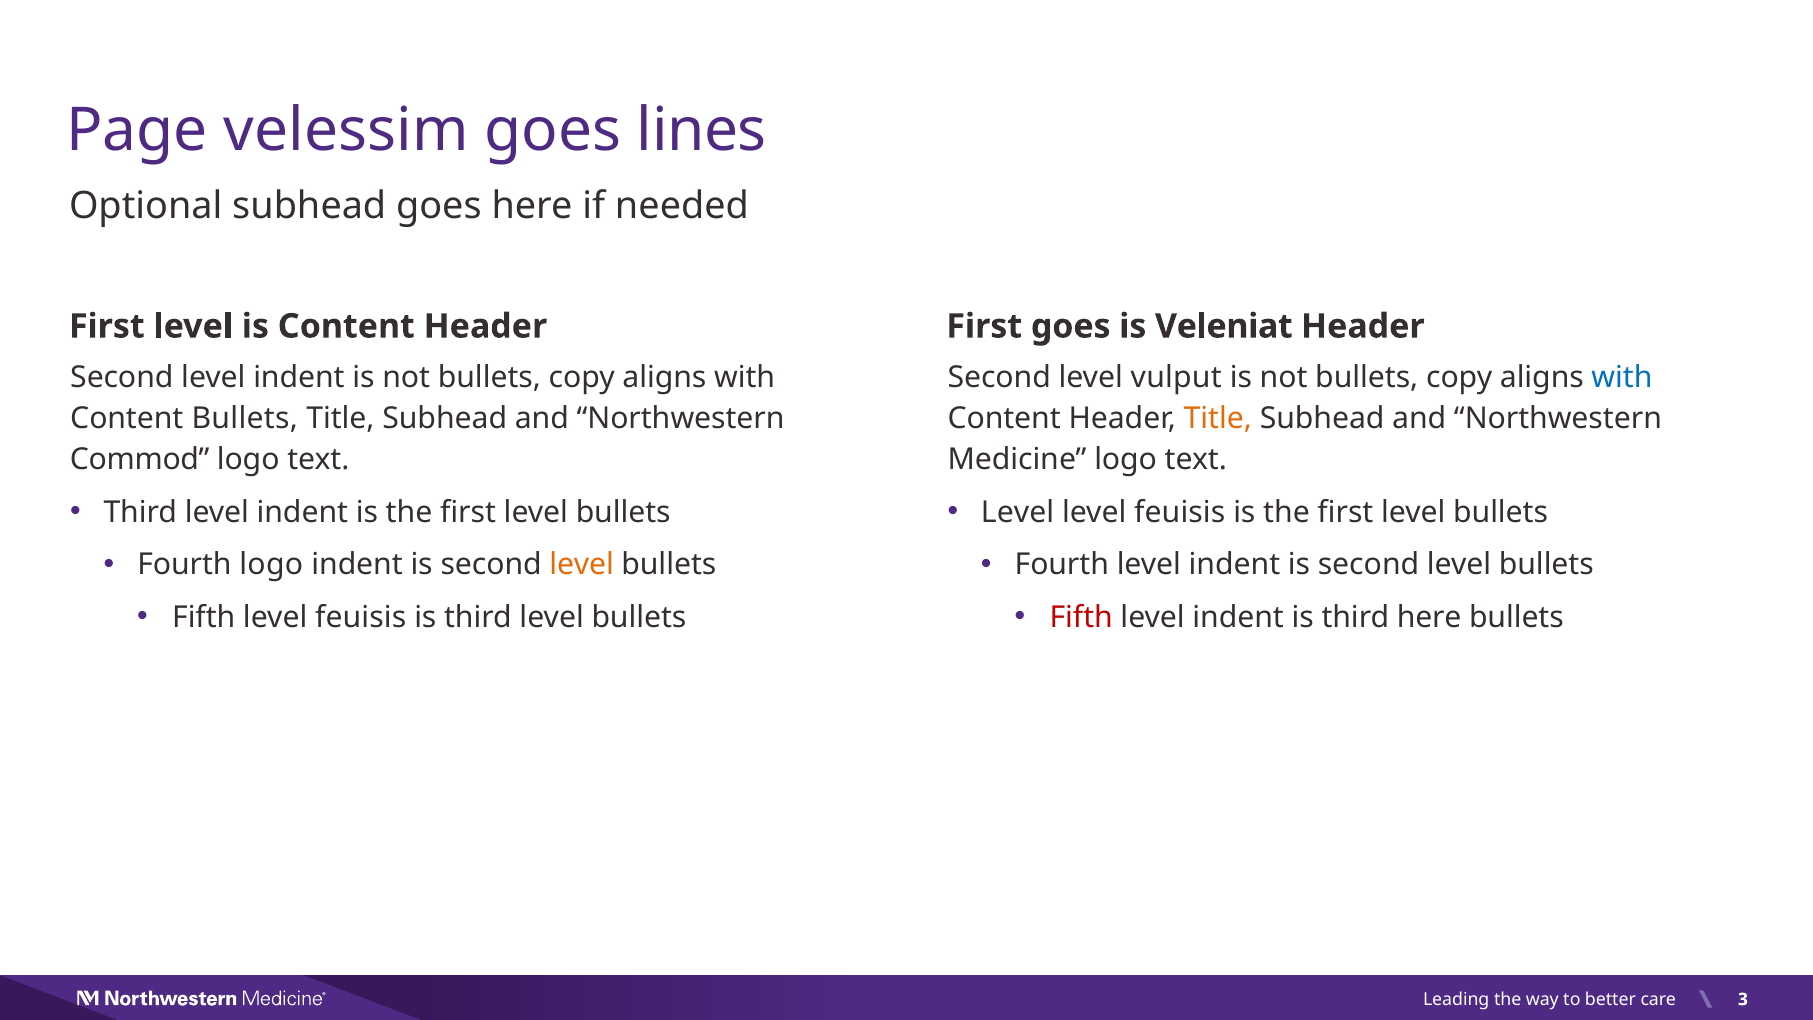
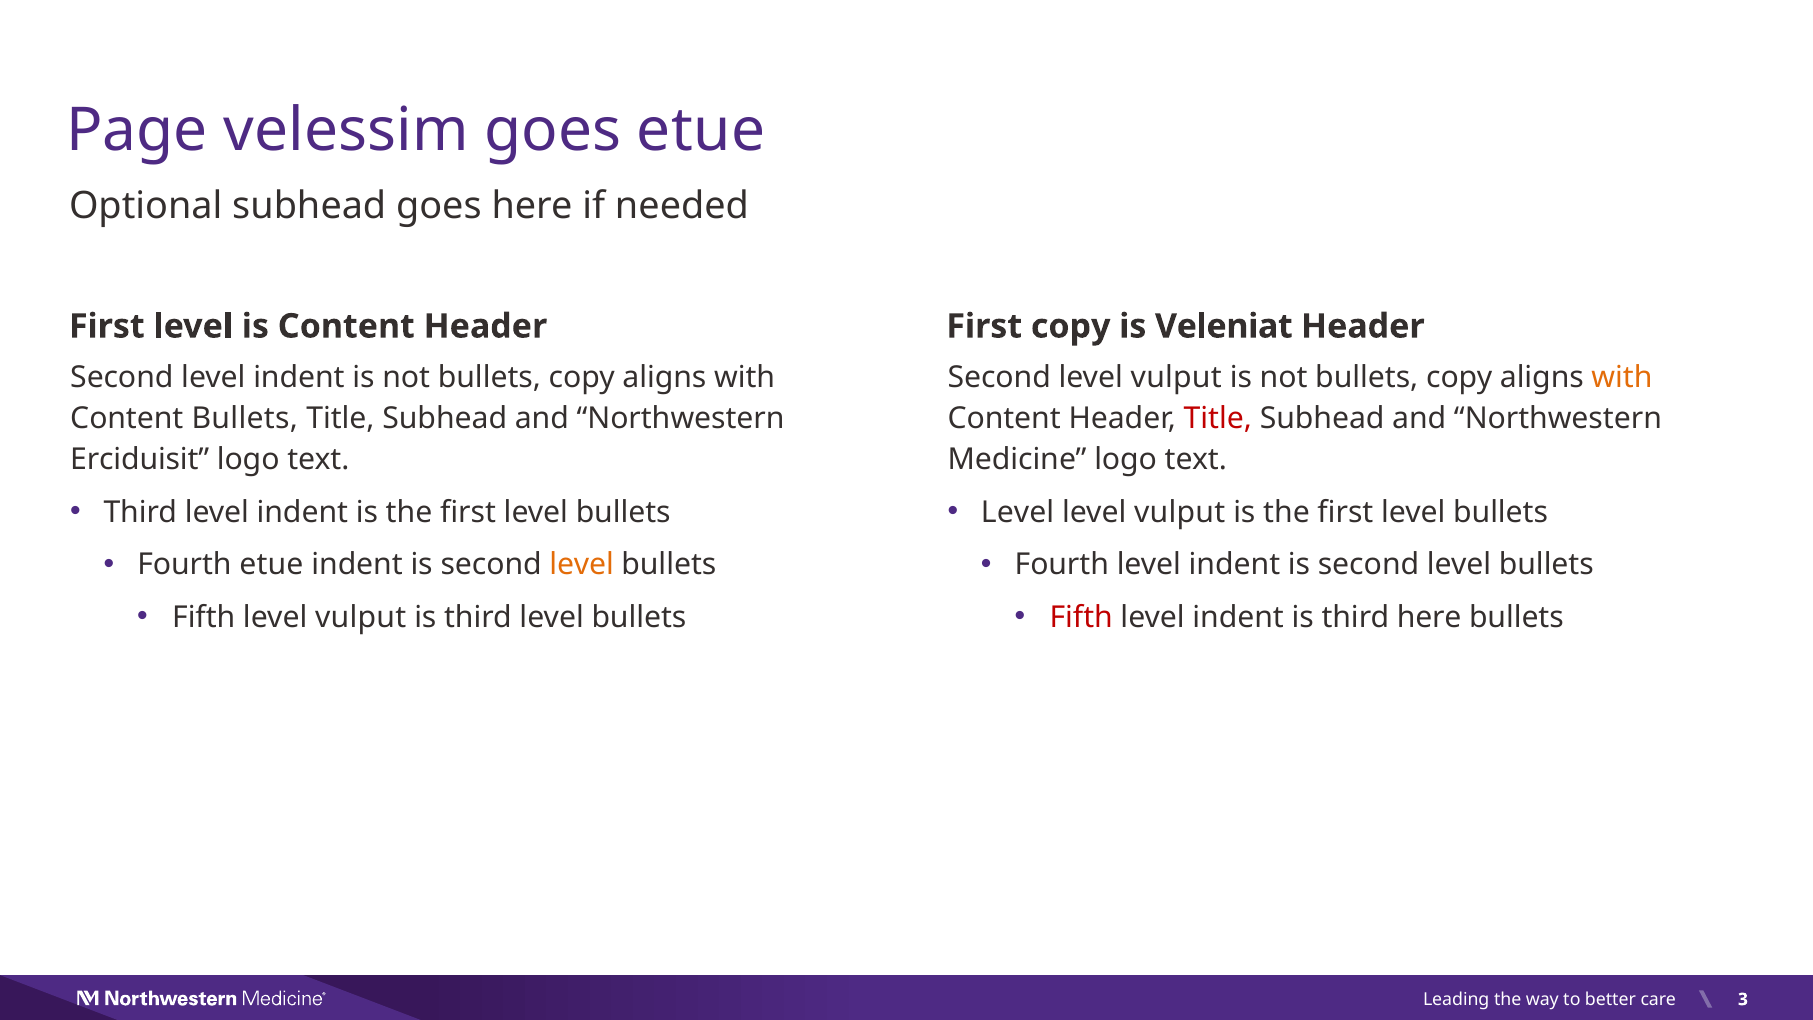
goes lines: lines -> etue (701, 130)
First goes: goes -> copy (1071, 326)
with colour: blue -> orange (1622, 377)
Title colour: orange -> red (1218, 418)
Commod: Commod -> Erciduisit (140, 460)
feuisis: feuisis -> vulput (1180, 512)
Fourth logo: logo -> etue (271, 565)
Fifth level feuisis: feuisis -> vulput (361, 617)
